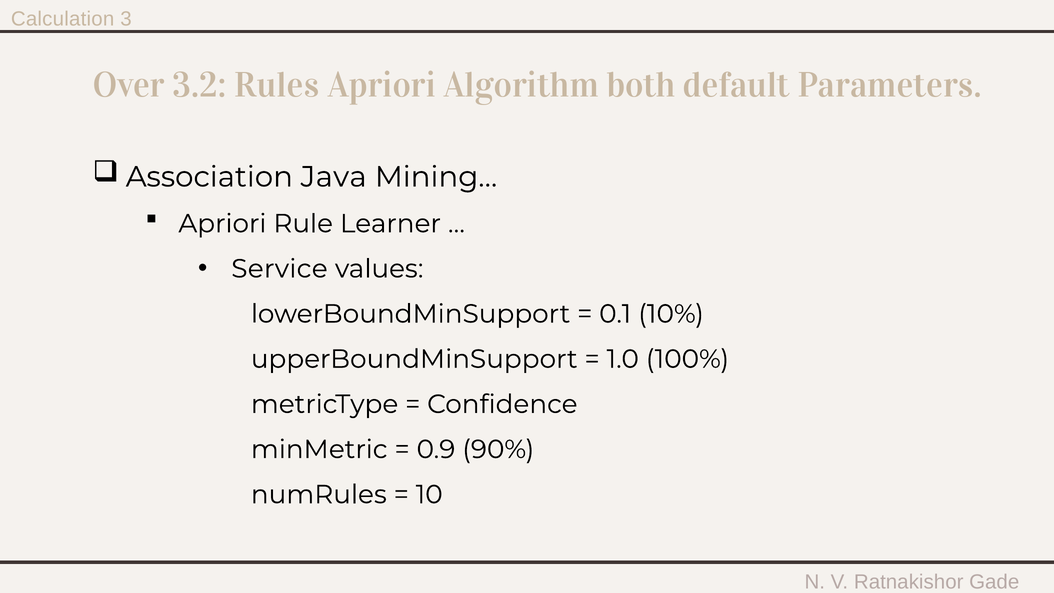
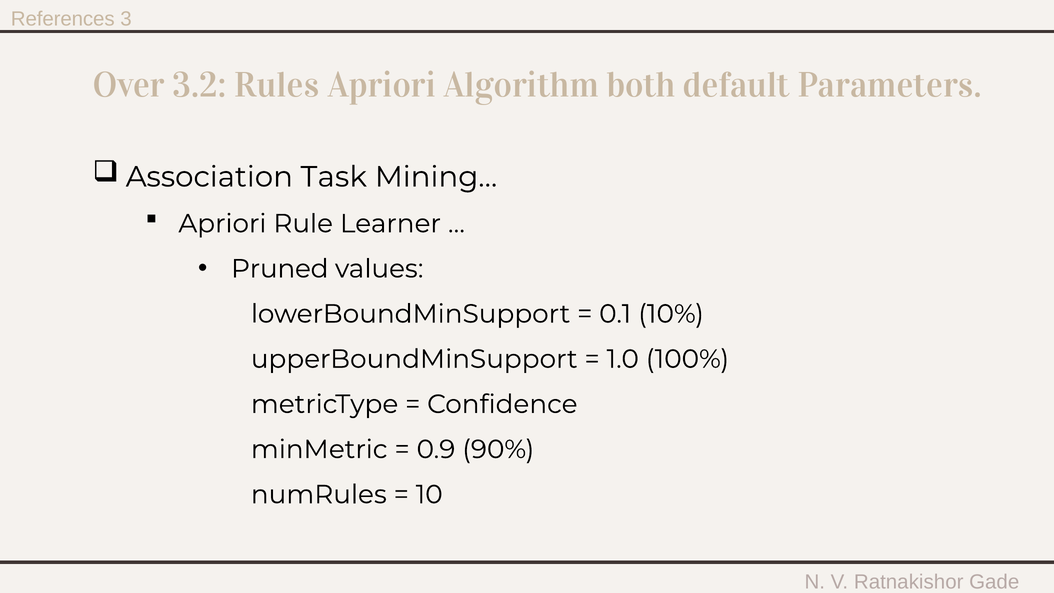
Calculation: Calculation -> References (63, 19)
Java: Java -> Task (334, 177)
Service: Service -> Pruned (280, 269)
